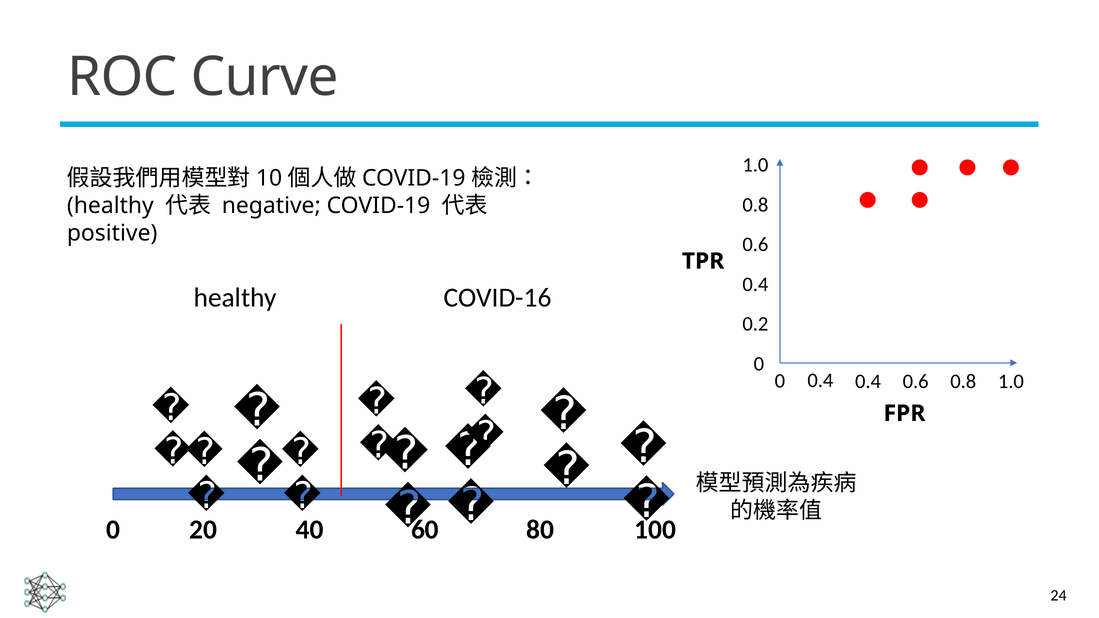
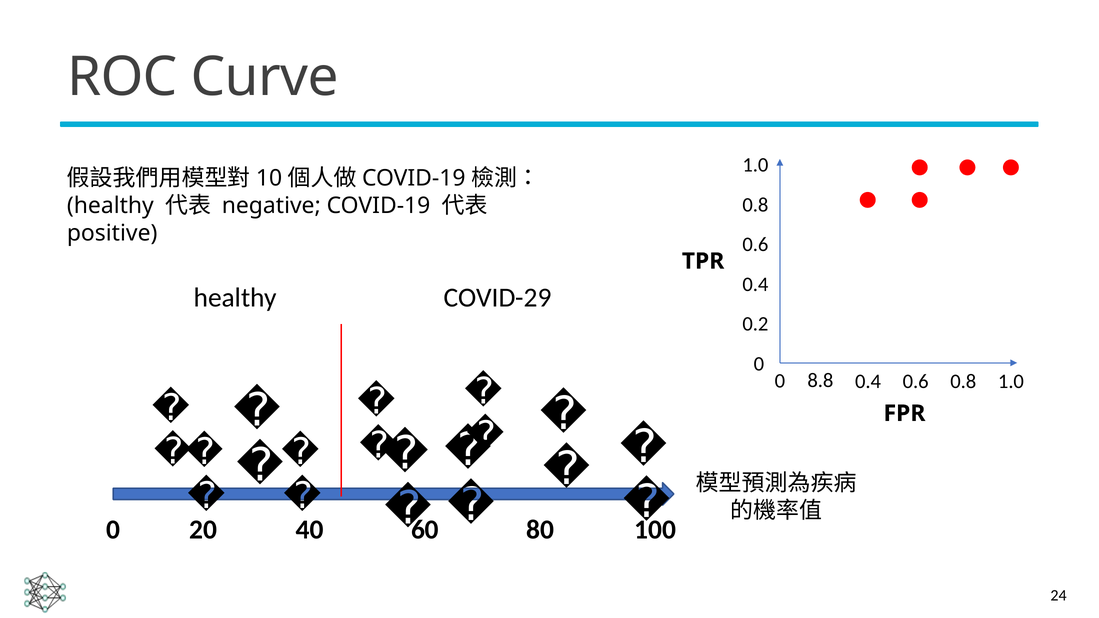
COVID-16: COVID-16 -> COVID-29 (497, 298)
0 0.4: 0.4 -> 8.8 (820, 381)
